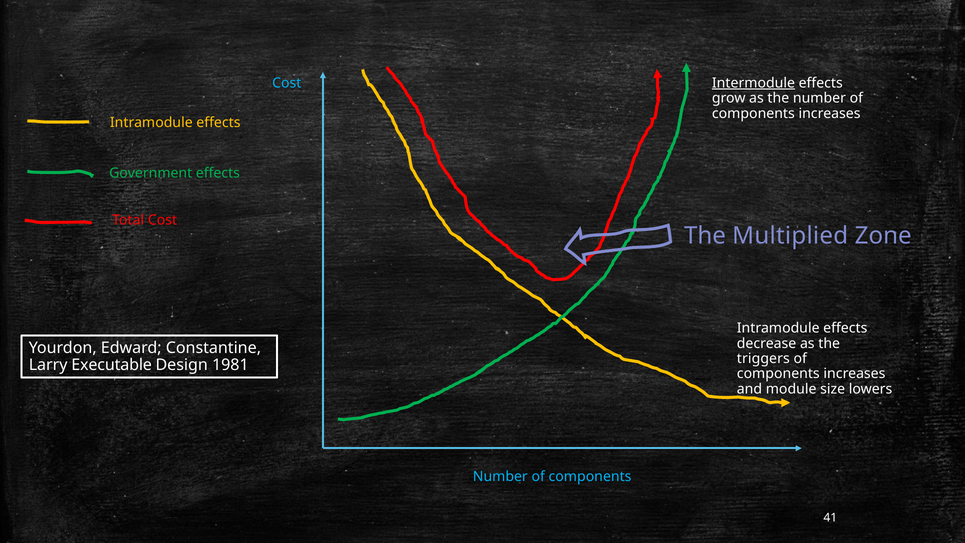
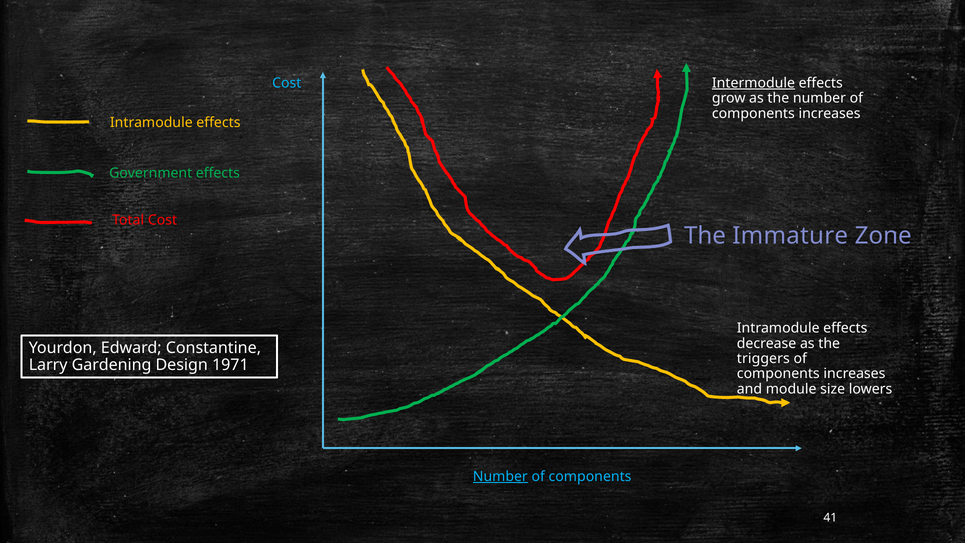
Multiplied: Multiplied -> Immature (790, 236)
Executable: Executable -> Gardening (112, 365)
1981: 1981 -> 1971 (230, 365)
Number underline: none -> present (500, 476)
